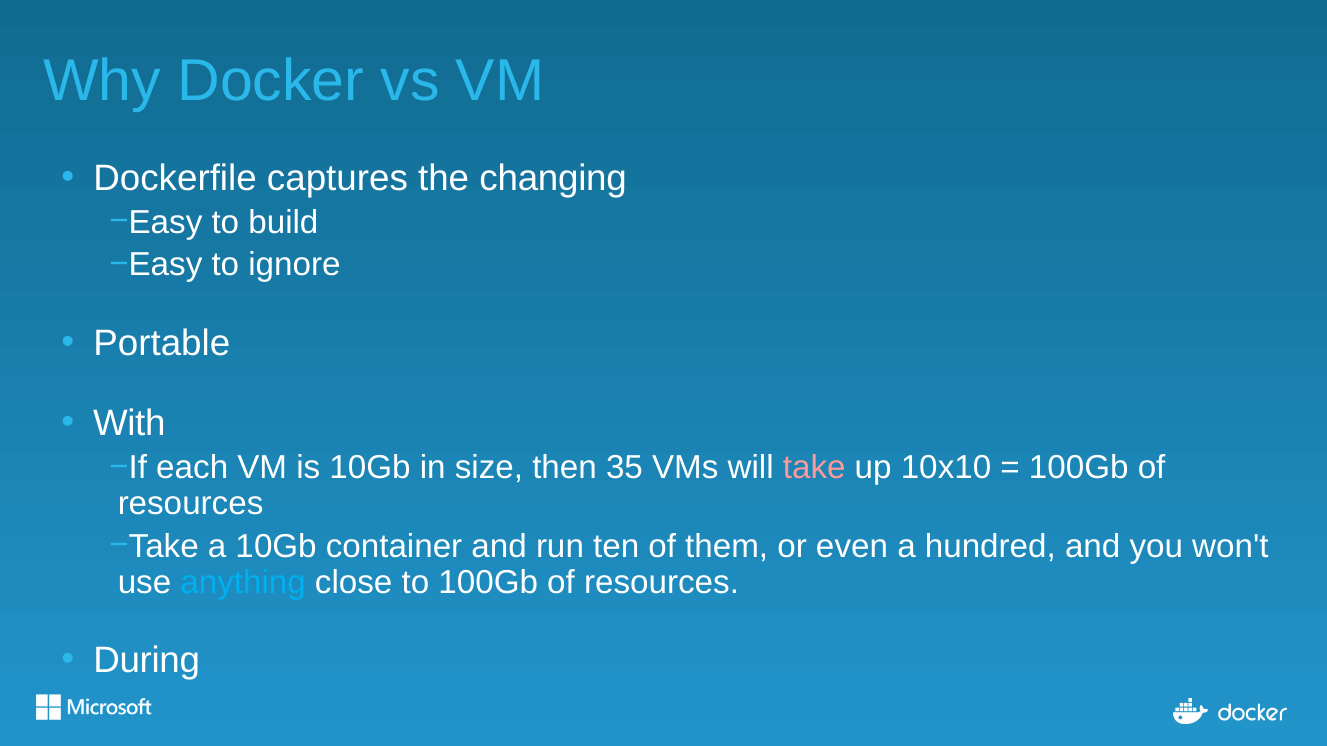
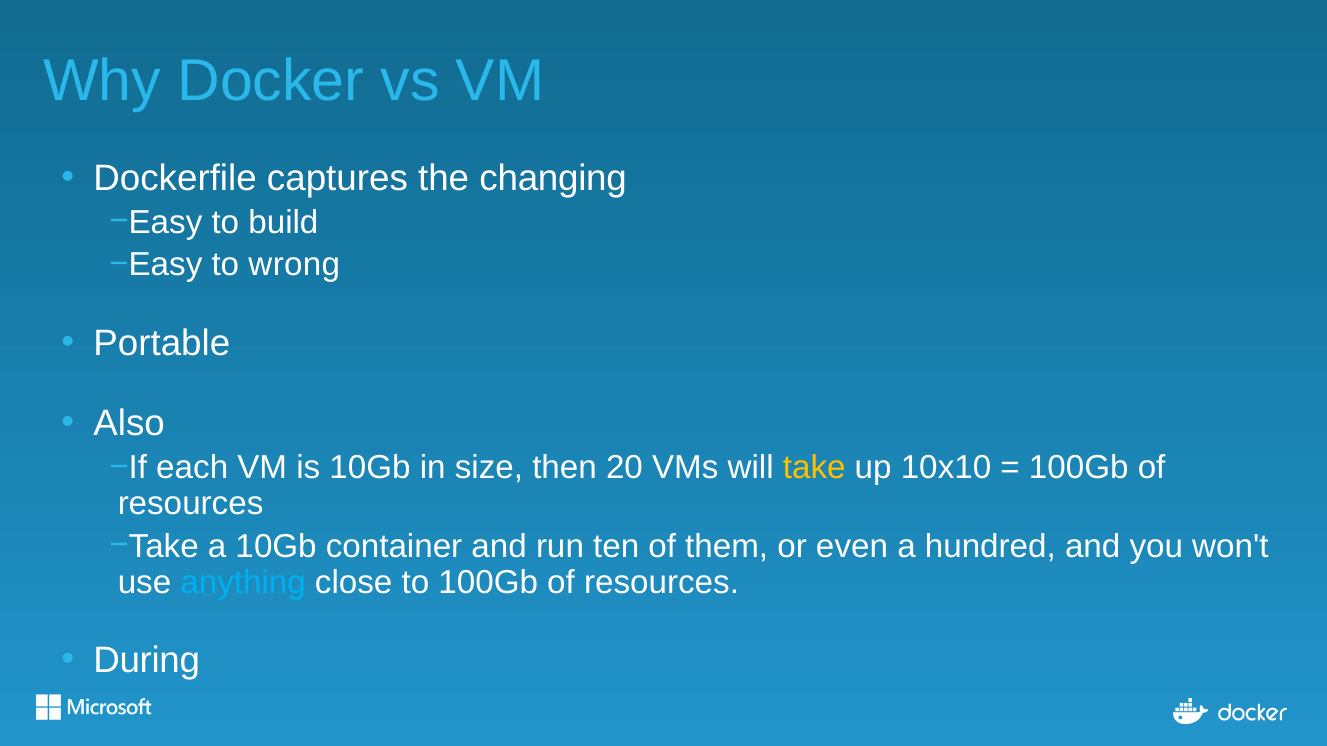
ignore: ignore -> wrong (294, 265)
With: With -> Also (129, 424)
35: 35 -> 20 (624, 468)
take colour: pink -> yellow (814, 468)
